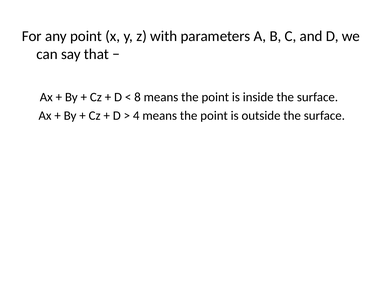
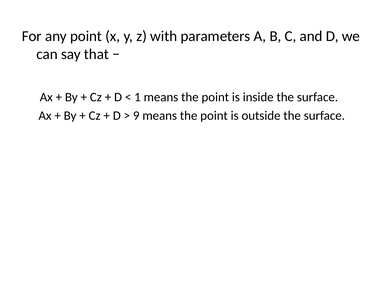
8: 8 -> 1 (137, 97)
4: 4 -> 9 (136, 115)
